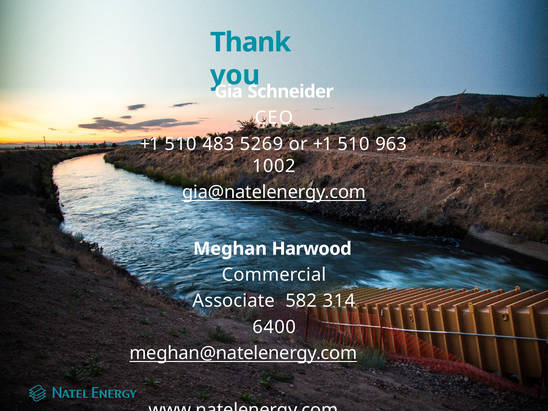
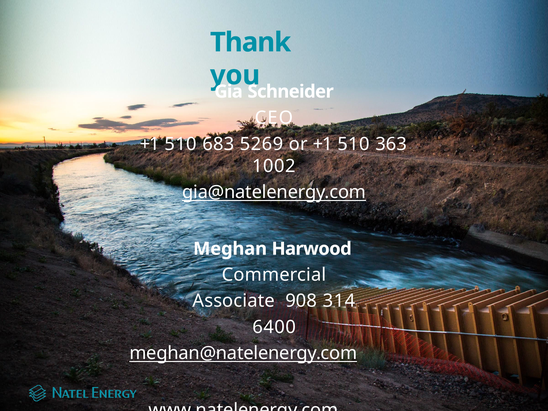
483: 483 -> 683 (218, 144)
963: 963 -> 363 (391, 144)
582: 582 -> 908 (301, 301)
